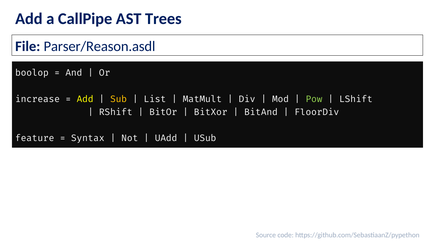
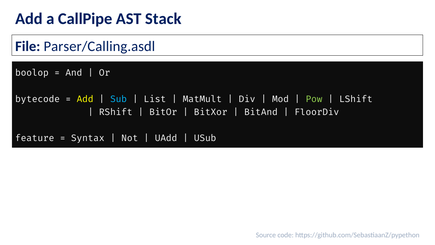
Trees: Trees -> Stack (163, 19)
Parser/Reason.asdl: Parser/Reason.asdl -> Parser/Calling.asdl (99, 46)
increase: increase -> bytecode (38, 99)
Sub colour: yellow -> light blue (119, 99)
